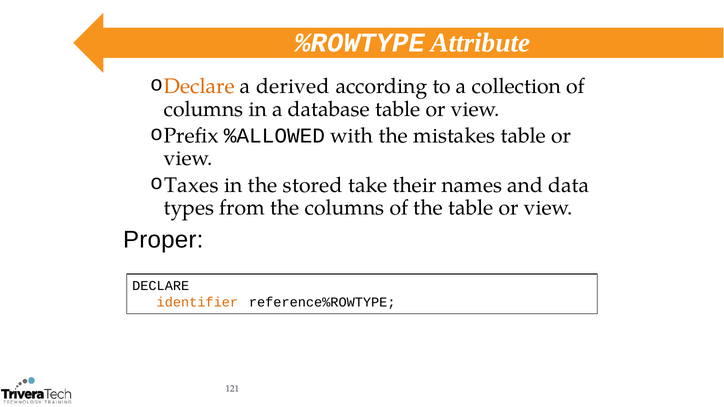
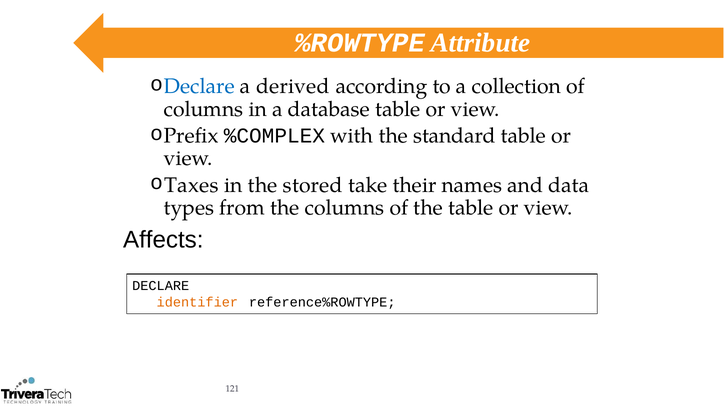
Declare colour: orange -> blue (199, 86)
%ALLOWED: %ALLOWED -> %COMPLEX (274, 136)
mistakes: mistakes -> standard (454, 136)
Proper: Proper -> Affects (163, 240)
